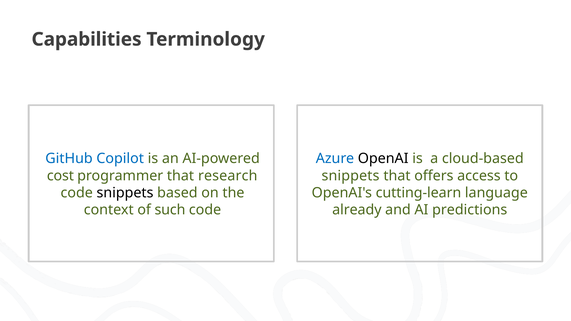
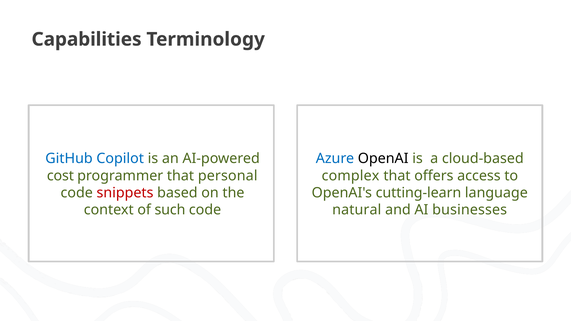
research: research -> personal (228, 176)
snippets: snippets -> complex (350, 176)
snippets colour: black -> red (125, 193)
already: already -> natural (357, 210)
predictions: predictions -> businesses (470, 210)
